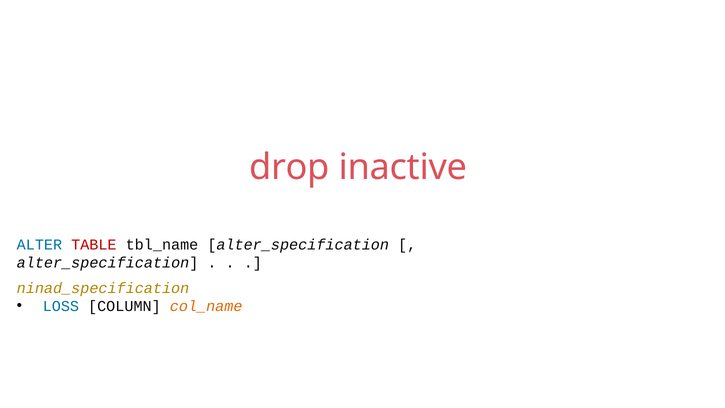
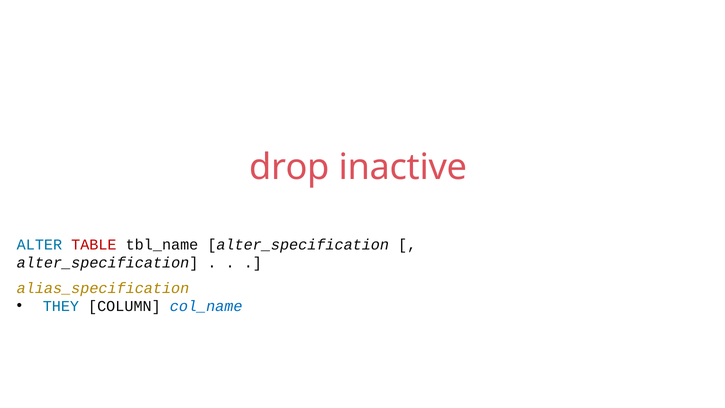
ninad_specification: ninad_specification -> alias_specification (103, 288)
LOSS: LOSS -> THEY (61, 306)
col_name colour: orange -> blue (206, 306)
